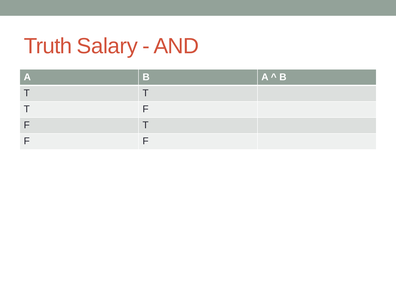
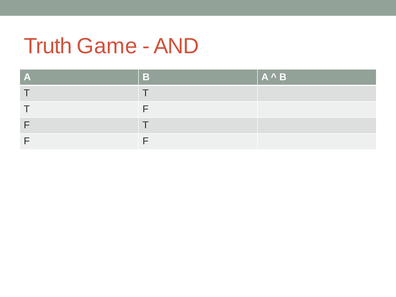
Salary: Salary -> Game (107, 46)
